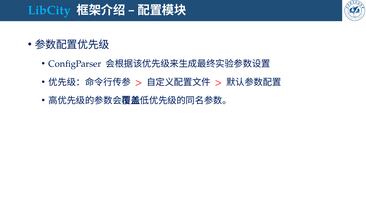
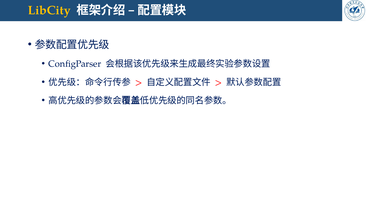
LibCity colour: light blue -> yellow (49, 10)
